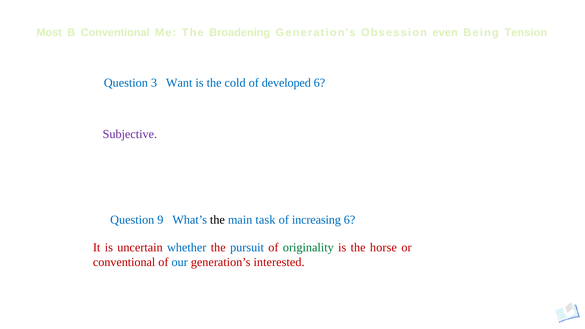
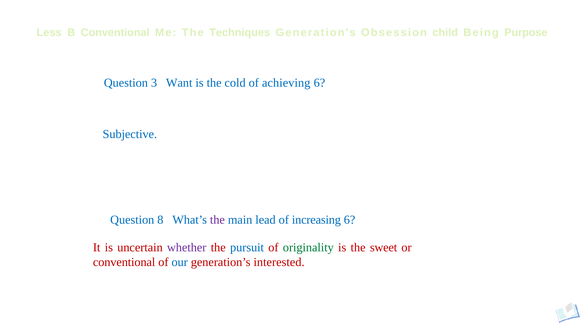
Most: Most -> Less (49, 33)
Broadening: Broadening -> Techniques (240, 33)
even: even -> child (445, 33)
Tension: Tension -> Purpose (526, 33)
developed: developed -> achieving (286, 83)
Subjective colour: purple -> blue (130, 134)
9: 9 -> 8 (160, 220)
the colour: black -> purple (217, 220)
task: task -> lead (266, 220)
whether colour: blue -> purple (187, 248)
horse: horse -> sweet (384, 248)
